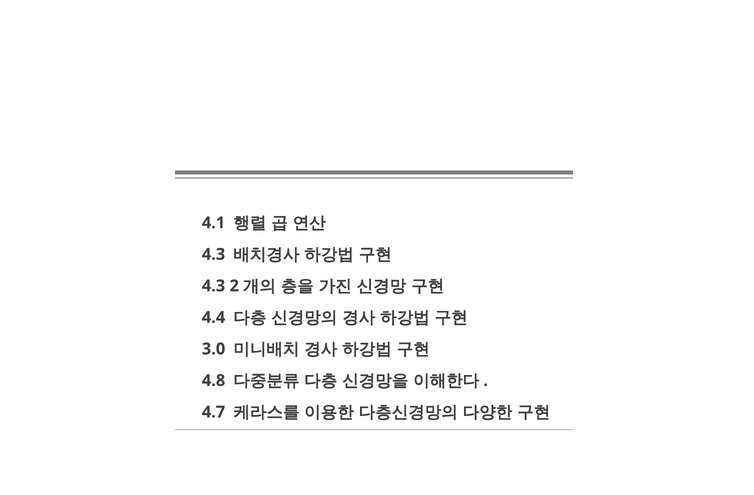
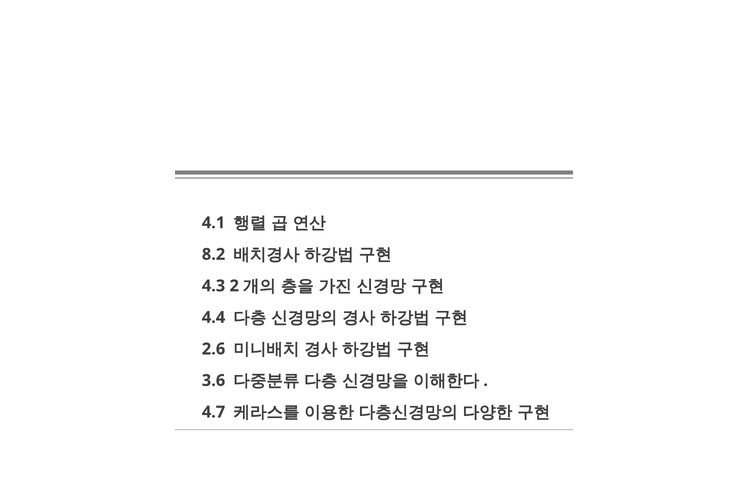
4.3: 4.3 -> 8.2 (214, 254)
3.0: 3.0 -> 2.6 (214, 349)
4.8: 4.8 -> 3.6 (214, 381)
